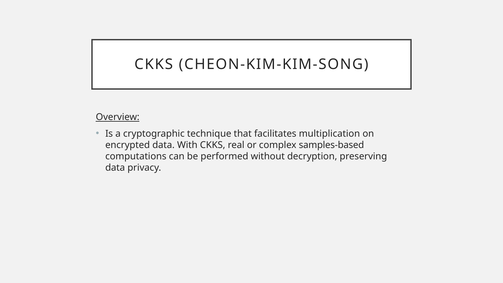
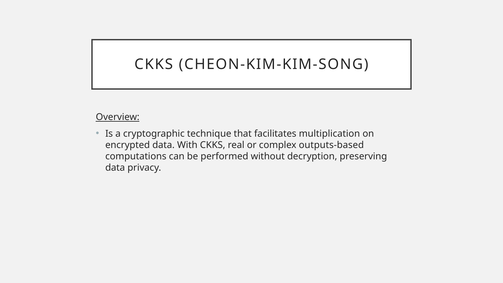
samples-based: samples-based -> outputs-based (331, 145)
